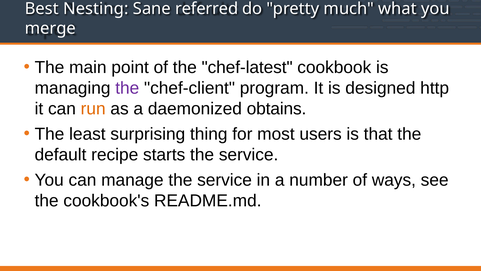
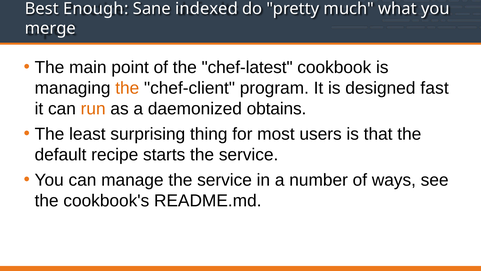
Nesting: Nesting -> Enough (96, 9)
referred: referred -> indexed (206, 9)
the colour: purple -> orange (127, 88)
http: http -> fast (435, 88)
